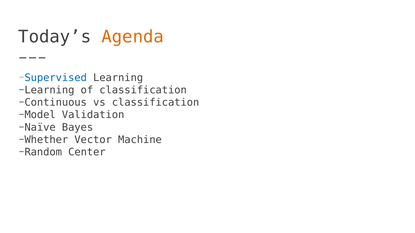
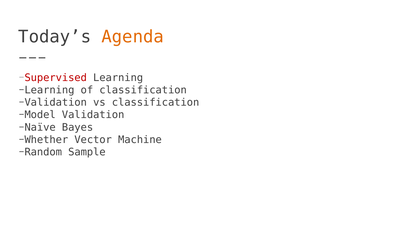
Supervised colour: blue -> red (56, 78)
Continuous: Continuous -> Validation (56, 103)
Center: Center -> Sample (87, 152)
